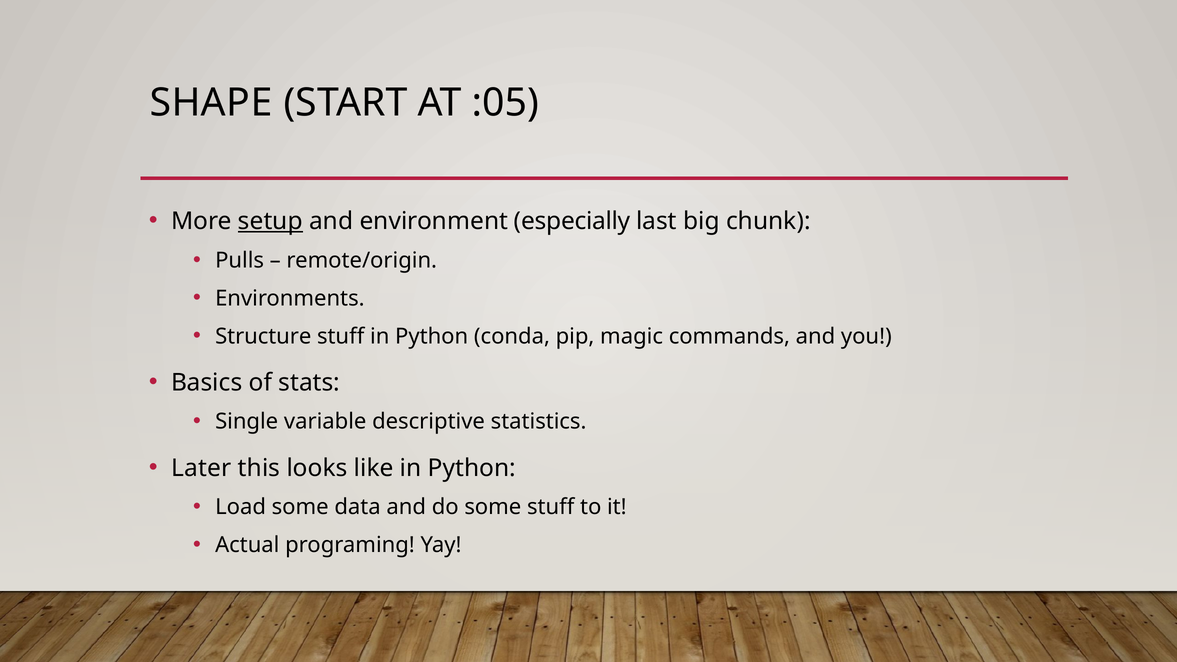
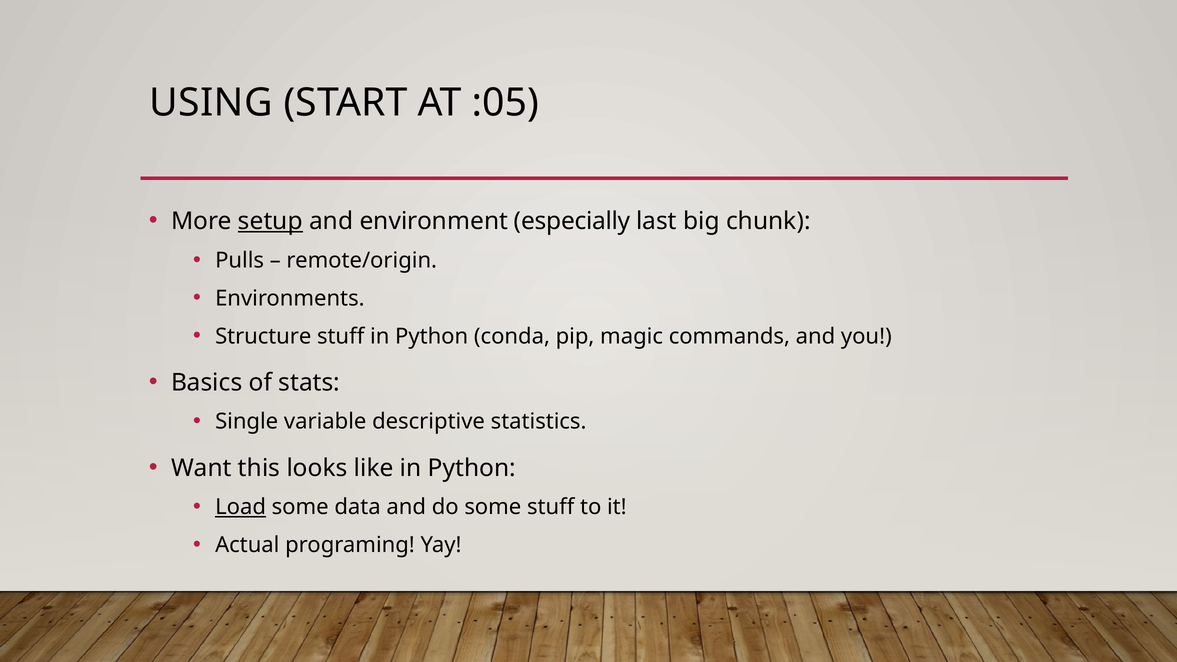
SHAPE: SHAPE -> USING (211, 103)
Later: Later -> Want (201, 468)
Load underline: none -> present (241, 507)
